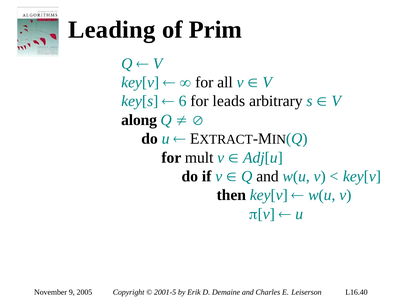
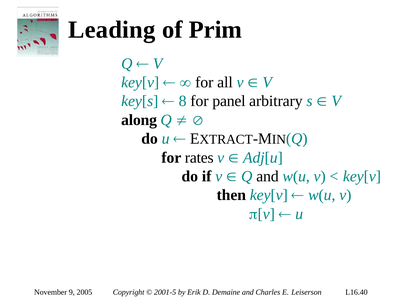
6: 6 -> 8 (183, 101)
leads: leads -> panel (229, 101)
mult: mult -> rates (199, 157)
